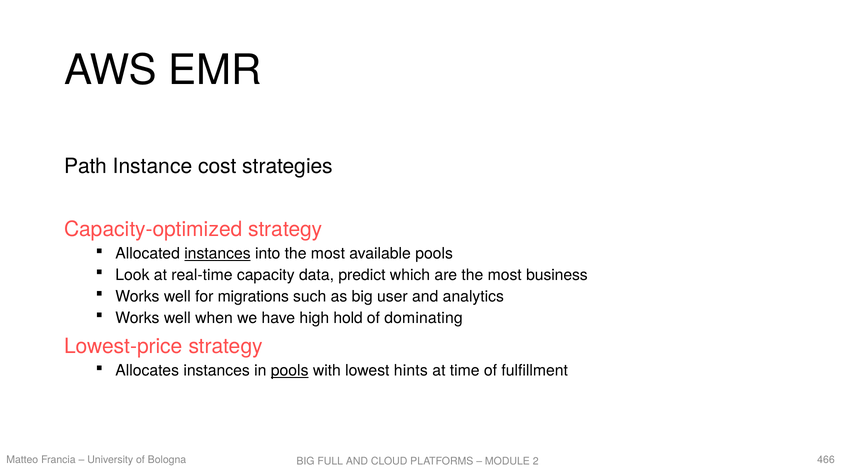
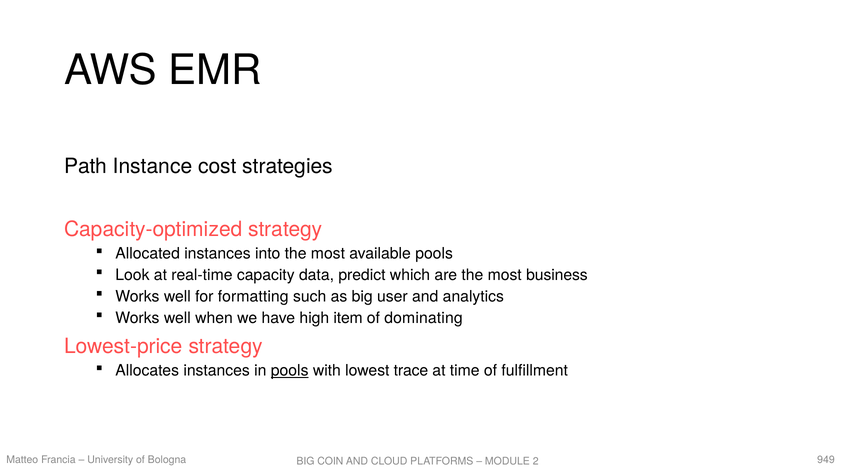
instances underline: present -> none (218, 254)
migrations: migrations -> formatting (253, 297)
hold: hold -> item (348, 318)
hints: hints -> trace (411, 371)
466: 466 -> 949 (826, 460)
FULL: FULL -> COIN (330, 461)
